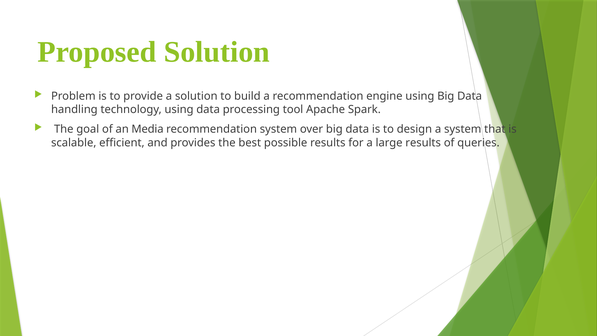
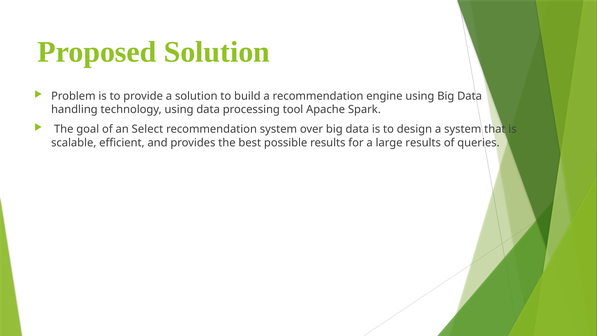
Media: Media -> Select (147, 129)
